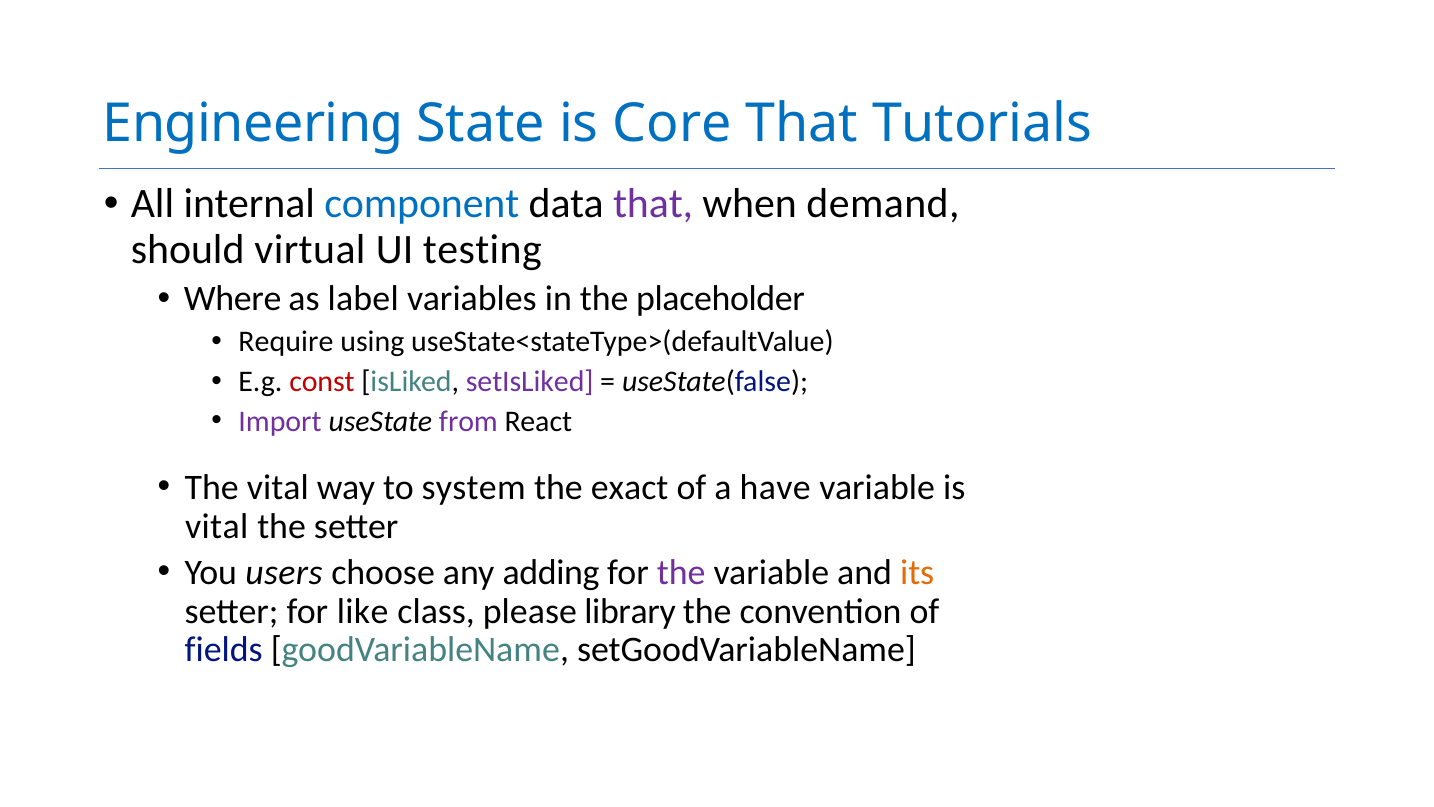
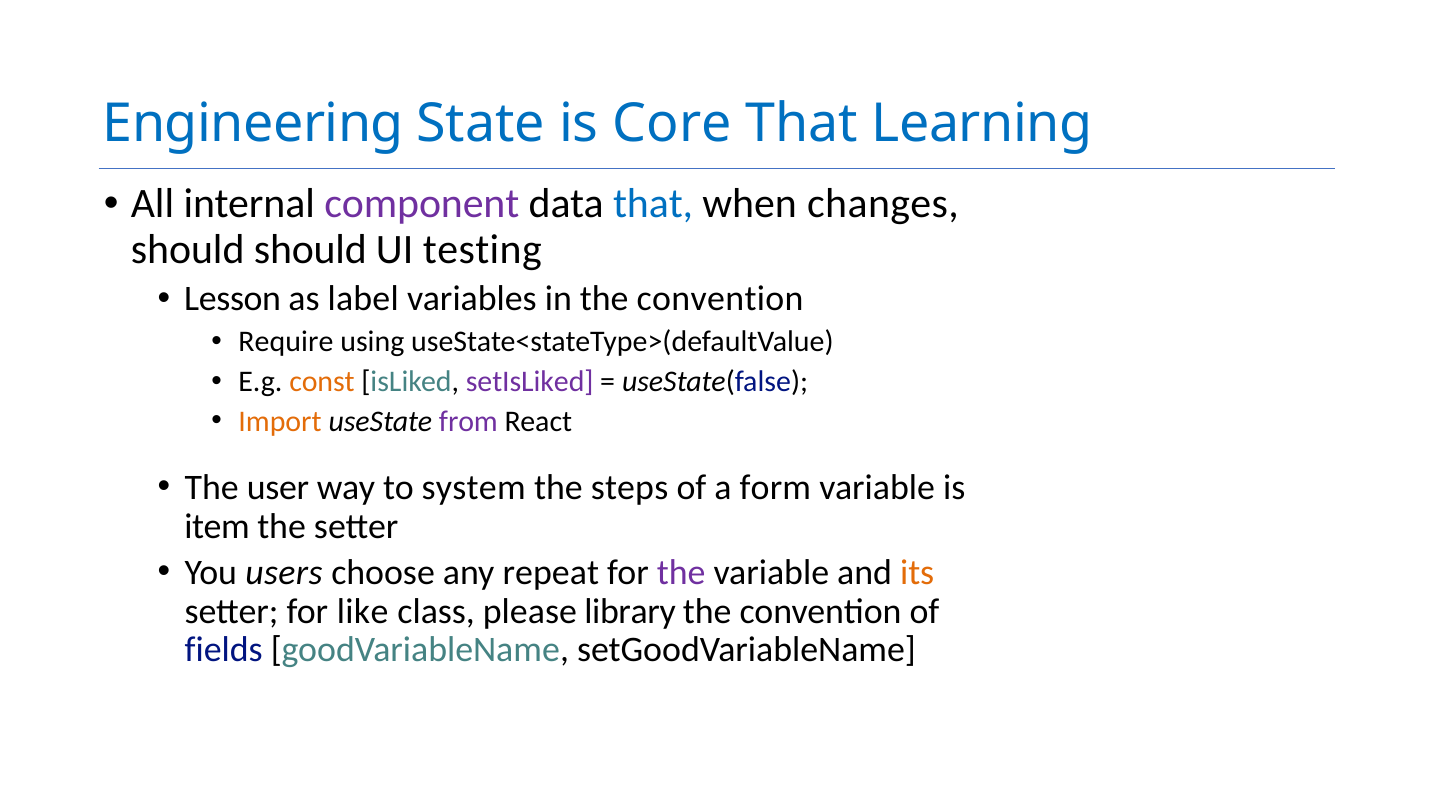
Tutorials: Tutorials -> Learning (982, 123)
component colour: blue -> purple (422, 204)
that colour: purple -> blue (653, 204)
demand: demand -> changes (883, 204)
should virtual: virtual -> should (310, 249)
Where: Where -> Lesson (233, 299)
in the placeholder: placeholder -> convention (720, 299)
const colour: red -> orange (322, 381)
Import colour: purple -> orange (280, 421)
The vital: vital -> user (278, 487)
exact: exact -> steps (630, 487)
have: have -> form (775, 487)
vital: vital -> item (217, 526)
adding: adding -> repeat (551, 572)
